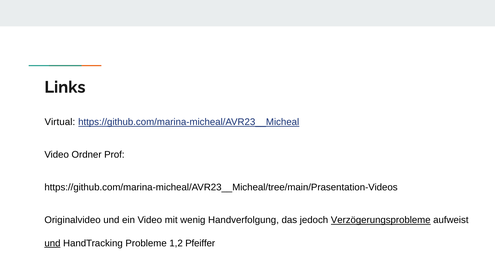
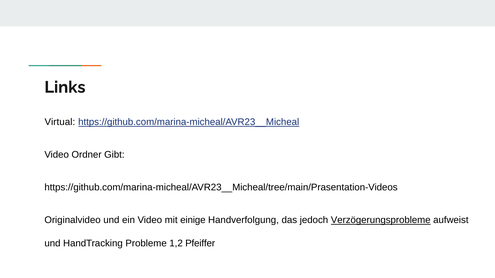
Prof: Prof -> Gibt (114, 155)
wenig: wenig -> einige (193, 220)
und underline: present -> none (52, 244)
